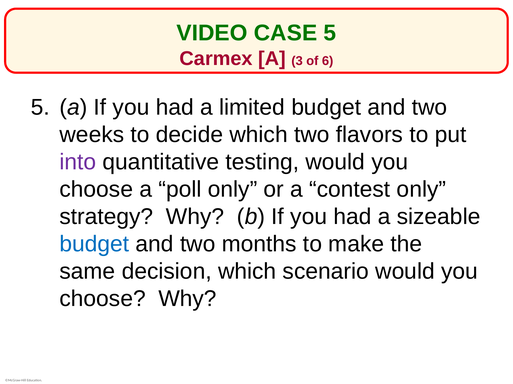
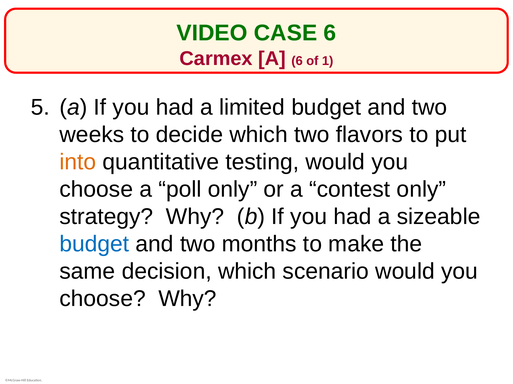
CASE 5: 5 -> 6 (330, 33)
A 3: 3 -> 6 (297, 61)
6: 6 -> 1 (328, 61)
into colour: purple -> orange (78, 162)
